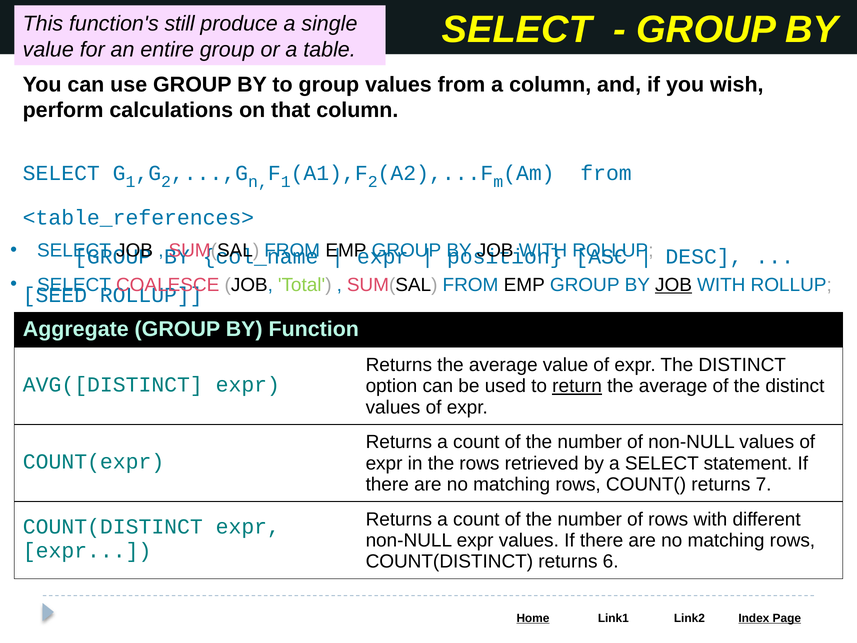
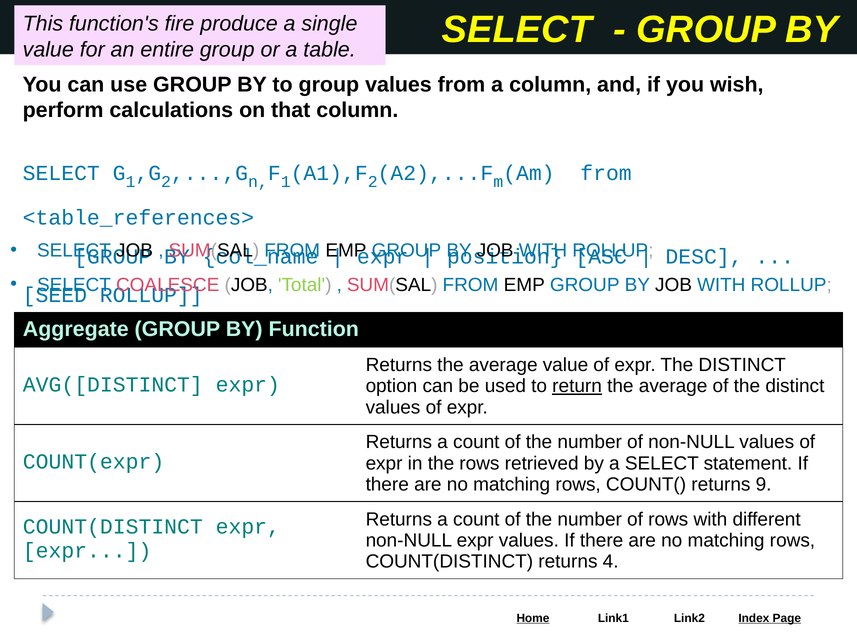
still: still -> fire (179, 24)
JOB underline: present -> none (674, 285)
7: 7 -> 9 (764, 484)
6: 6 -> 4 (611, 561)
